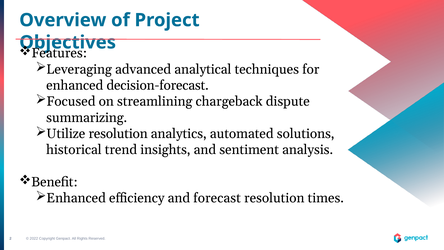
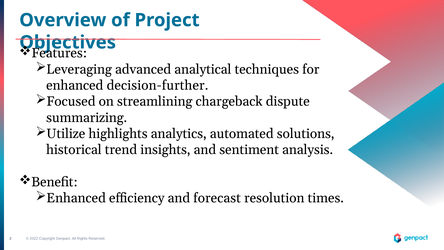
decision-forecast: decision-forecast -> decision-further (157, 85)
Utilize resolution: resolution -> highlights (118, 134)
